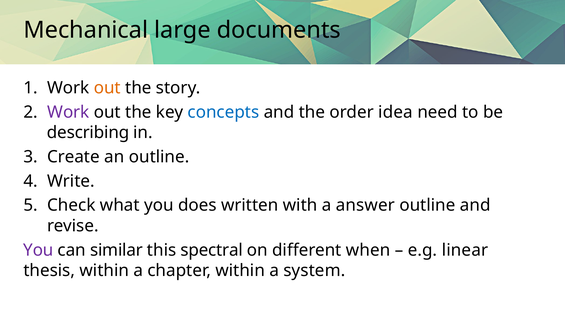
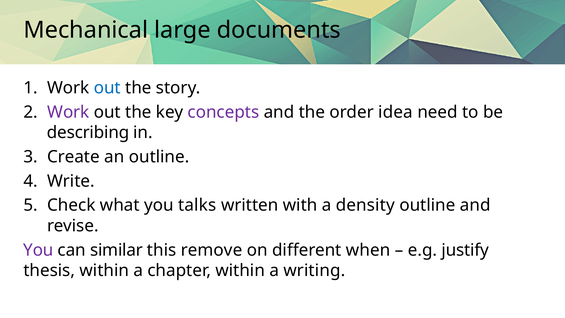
out colour: orange -> blue (107, 88)
concepts colour: blue -> purple (223, 112)
does: does -> talks (197, 205)
answer: answer -> density (365, 205)
spectral: spectral -> remove (211, 250)
linear: linear -> justify (465, 250)
system: system -> writing (314, 270)
